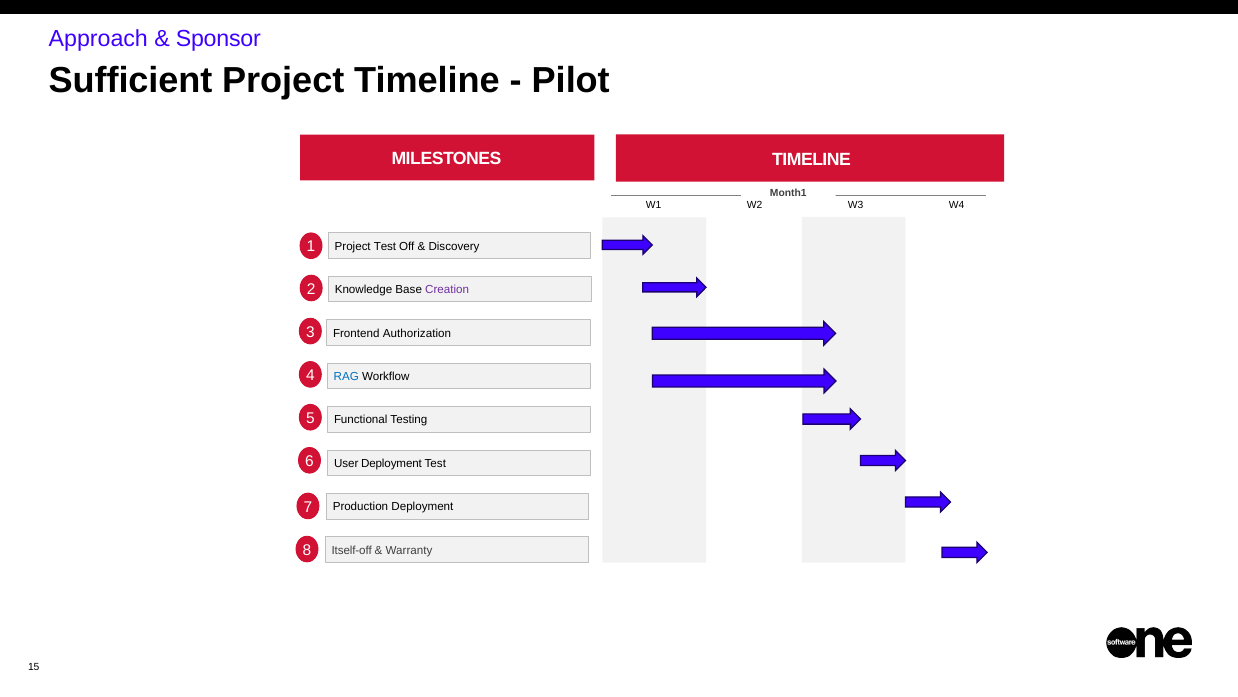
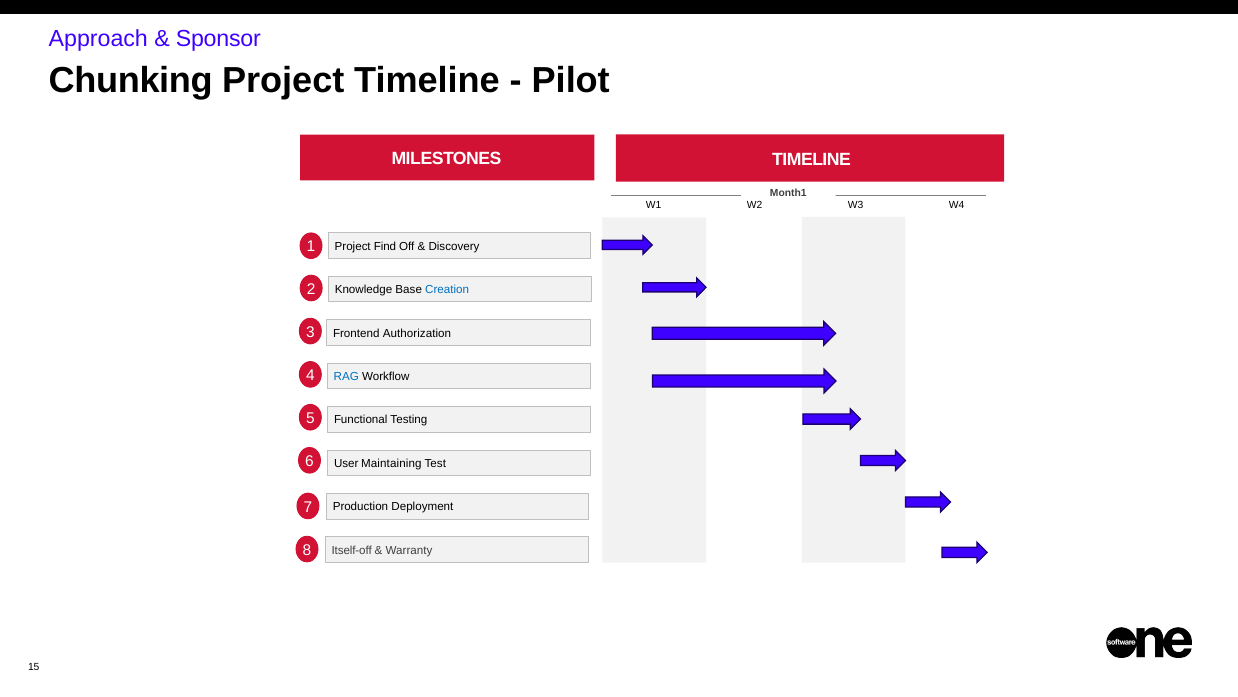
Sufficient: Sufficient -> Chunking (131, 81)
Project Test: Test -> Find (385, 246)
Creation colour: purple -> blue (447, 289)
User Deployment: Deployment -> Maintaining (391, 463)
